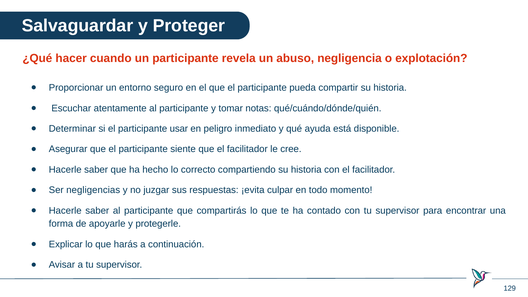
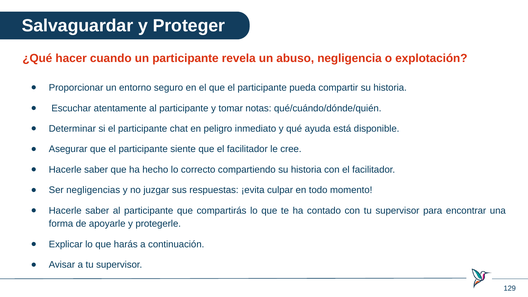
usar: usar -> chat (179, 129)
